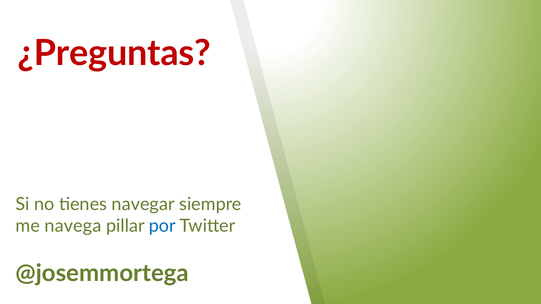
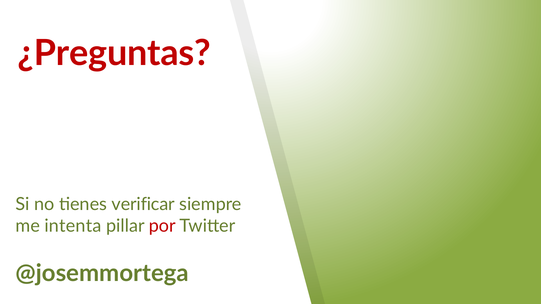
navegar: navegar -> verificar (143, 204)
navega: navega -> intenta (73, 226)
por colour: blue -> red (162, 226)
